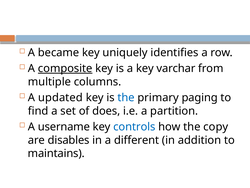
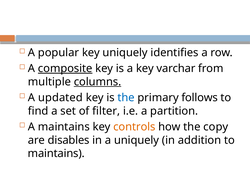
became: became -> popular (59, 52)
columns underline: none -> present (98, 82)
paging: paging -> follows (200, 97)
does: does -> filter (106, 111)
A username: username -> maintains (64, 126)
controls colour: blue -> orange (134, 126)
a different: different -> uniquely (137, 140)
